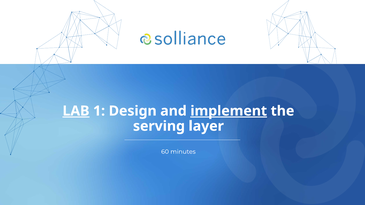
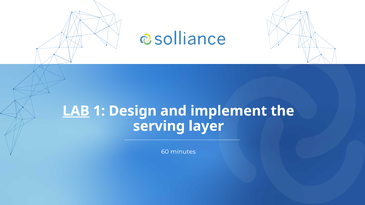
implement underline: present -> none (229, 111)
